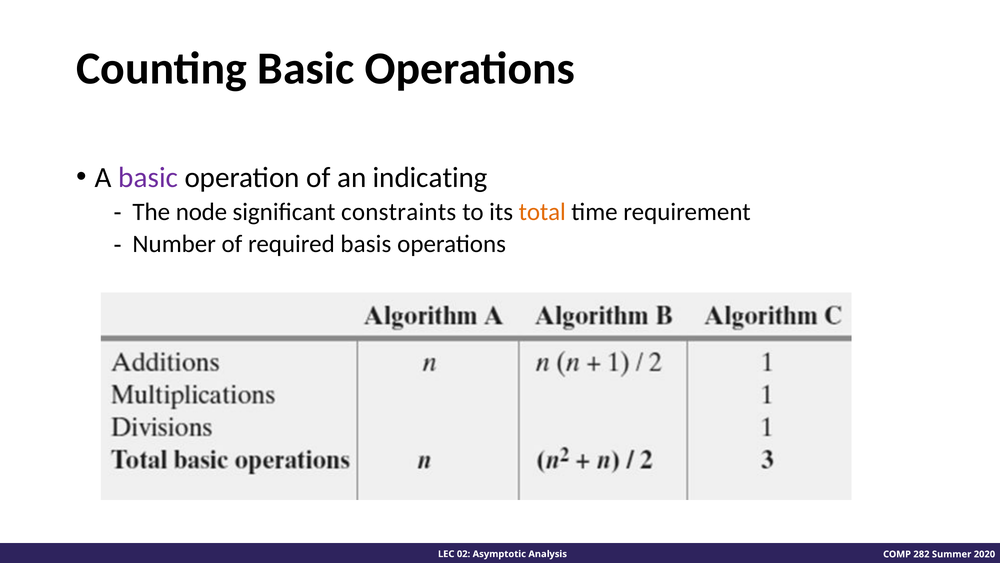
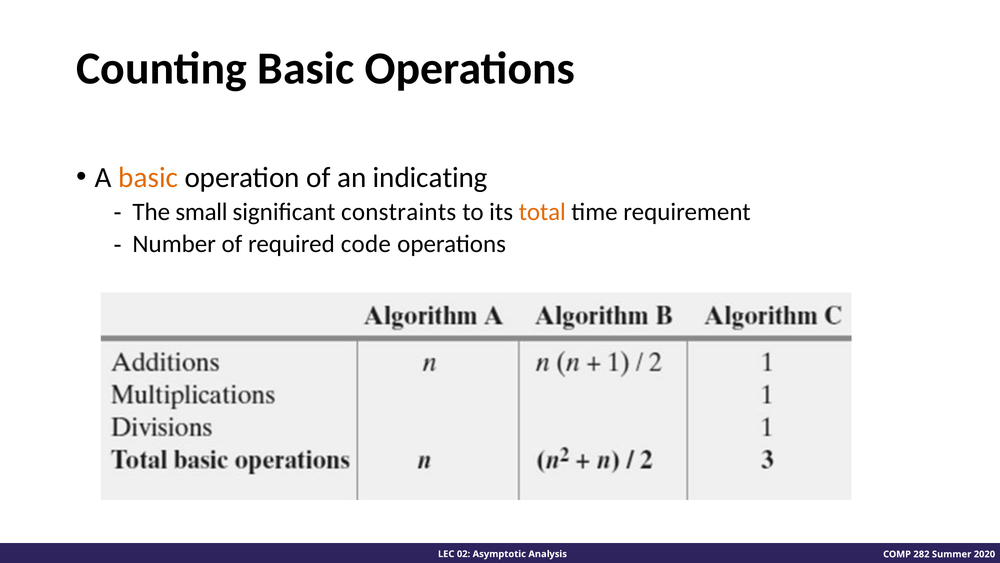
basic colour: purple -> orange (148, 177)
node: node -> small (201, 212)
basis: basis -> code (366, 244)
